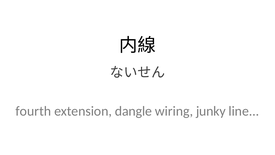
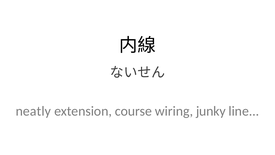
fourth: fourth -> neatly (33, 111)
dangle: dangle -> course (133, 111)
